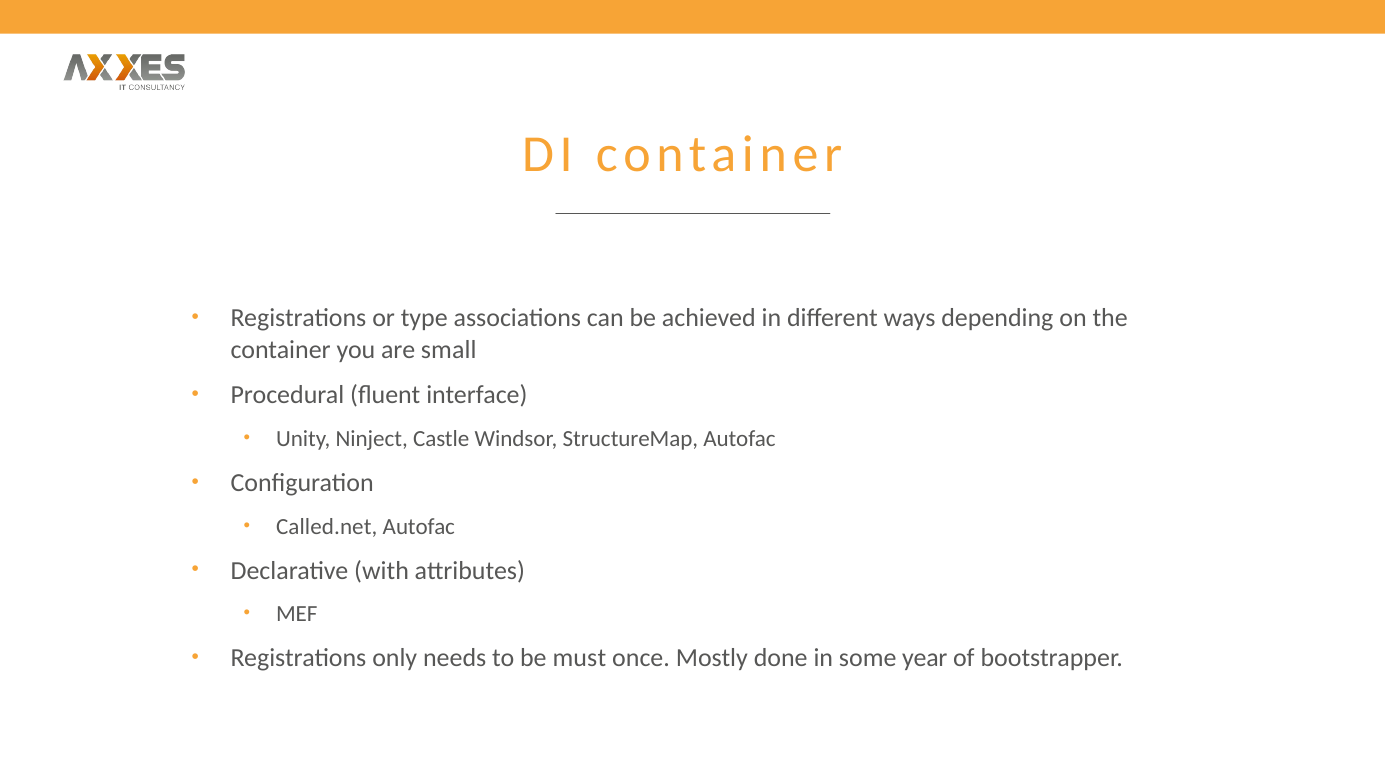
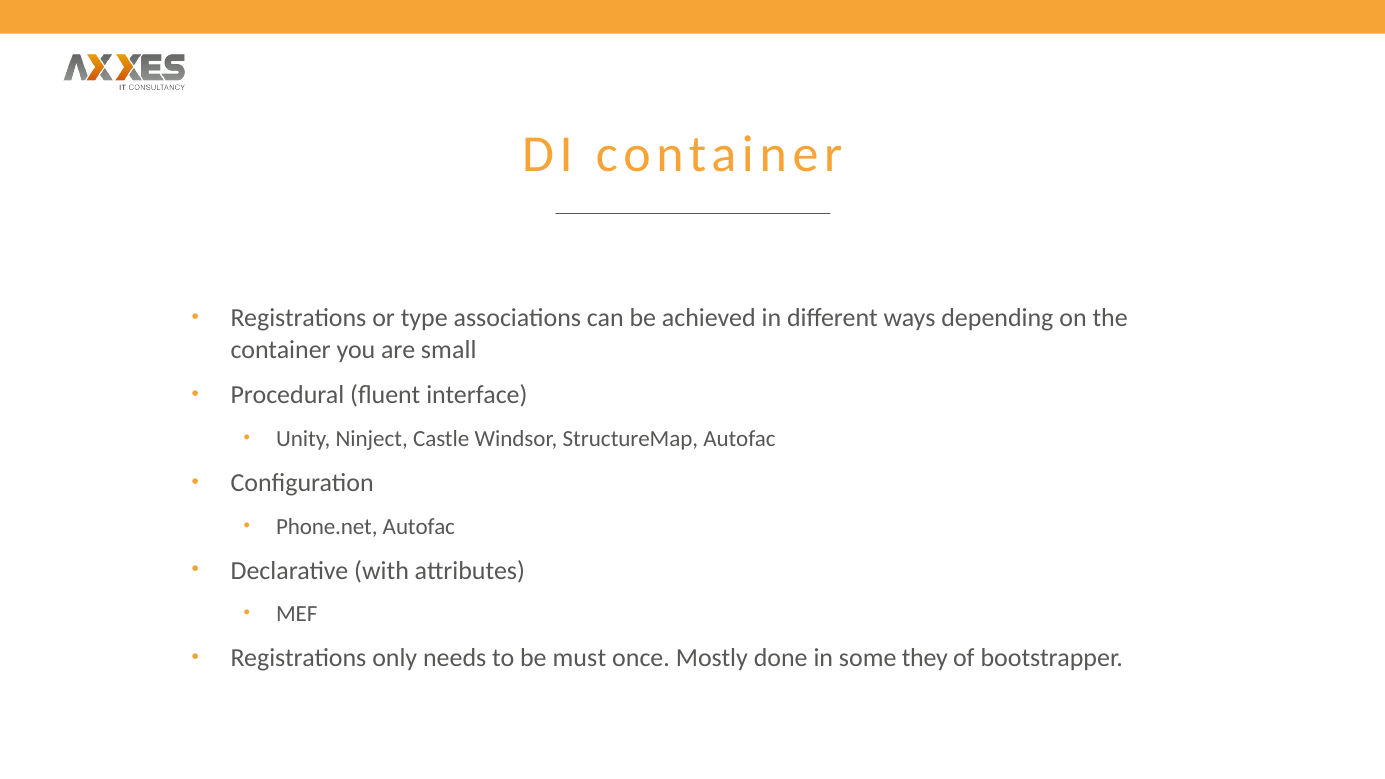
Called.net: Called.net -> Phone.net (327, 526)
year: year -> they (925, 658)
